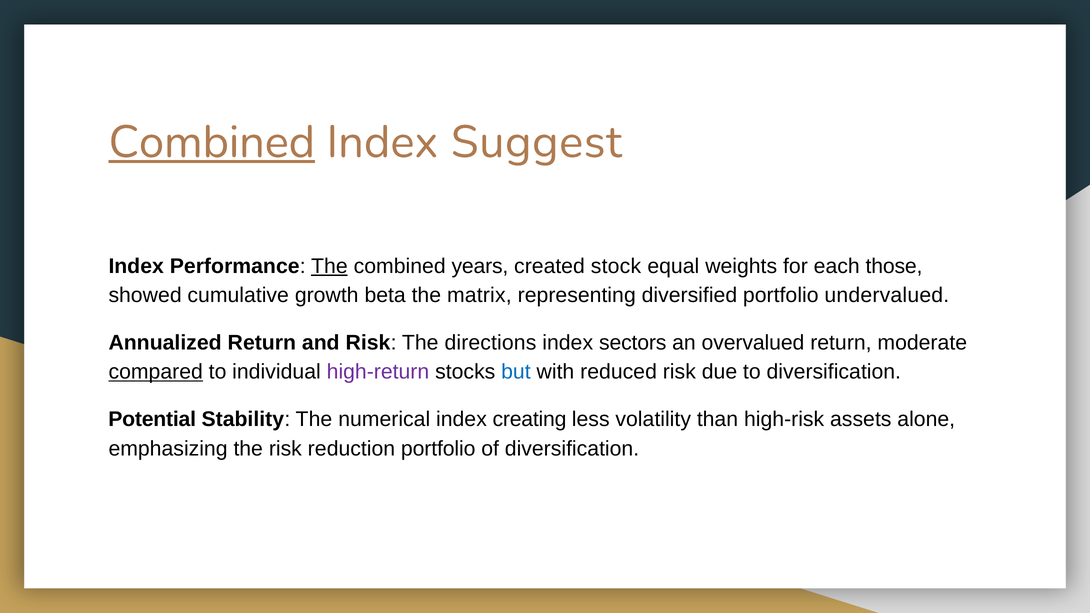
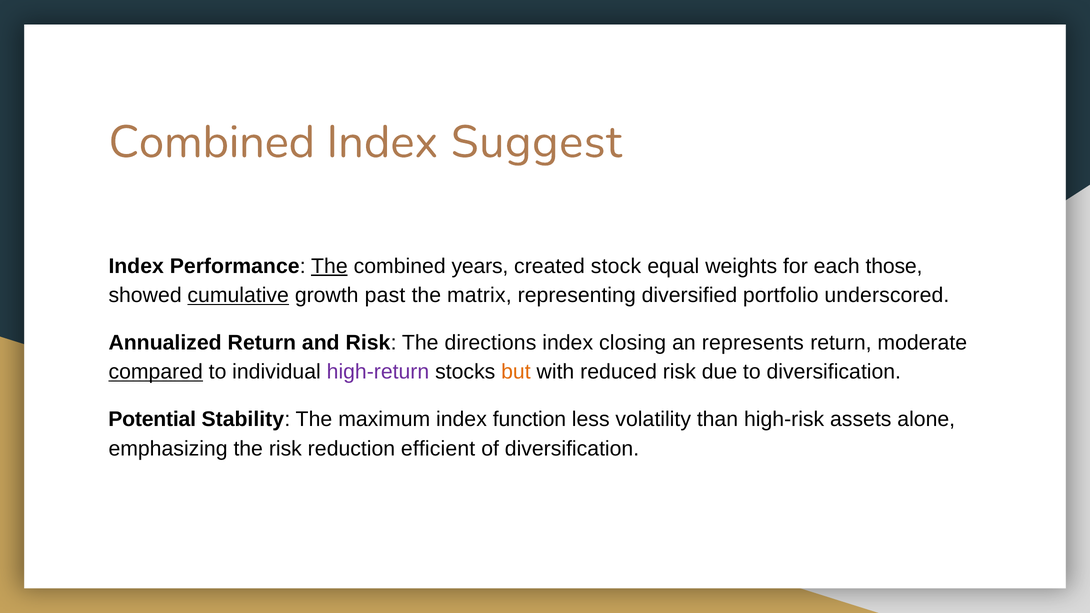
Combined underline: present -> none (212, 142)
cumulative underline: none -> present (238, 295)
beta: beta -> past (385, 295)
undervalued: undervalued -> underscored (887, 295)
sectors: sectors -> closing (633, 343)
overvalued: overvalued -> represents (753, 343)
but colour: blue -> orange (516, 372)
numerical: numerical -> maximum (384, 419)
creating: creating -> function (529, 419)
reduction portfolio: portfolio -> efficient (438, 449)
